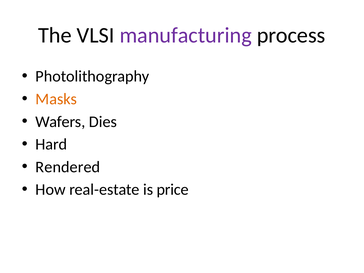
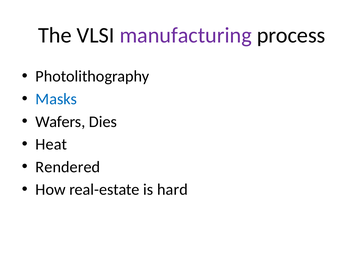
Masks colour: orange -> blue (56, 99)
Hard: Hard -> Heat (51, 144)
price: price -> hard (172, 190)
